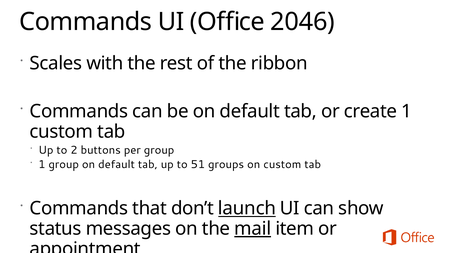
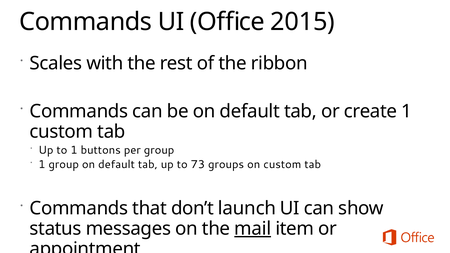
2046: 2046 -> 2015 (303, 22)
to 2: 2 -> 1 (74, 150)
51: 51 -> 73 (198, 165)
launch underline: present -> none (247, 208)
